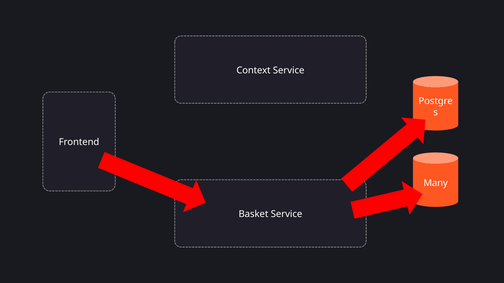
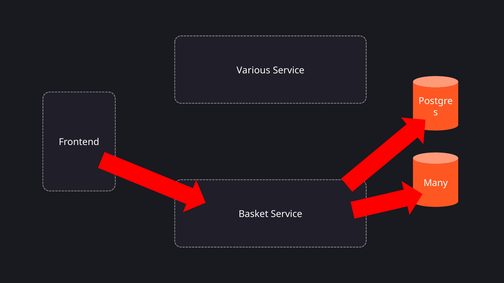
Context: Context -> Various (253, 70)
